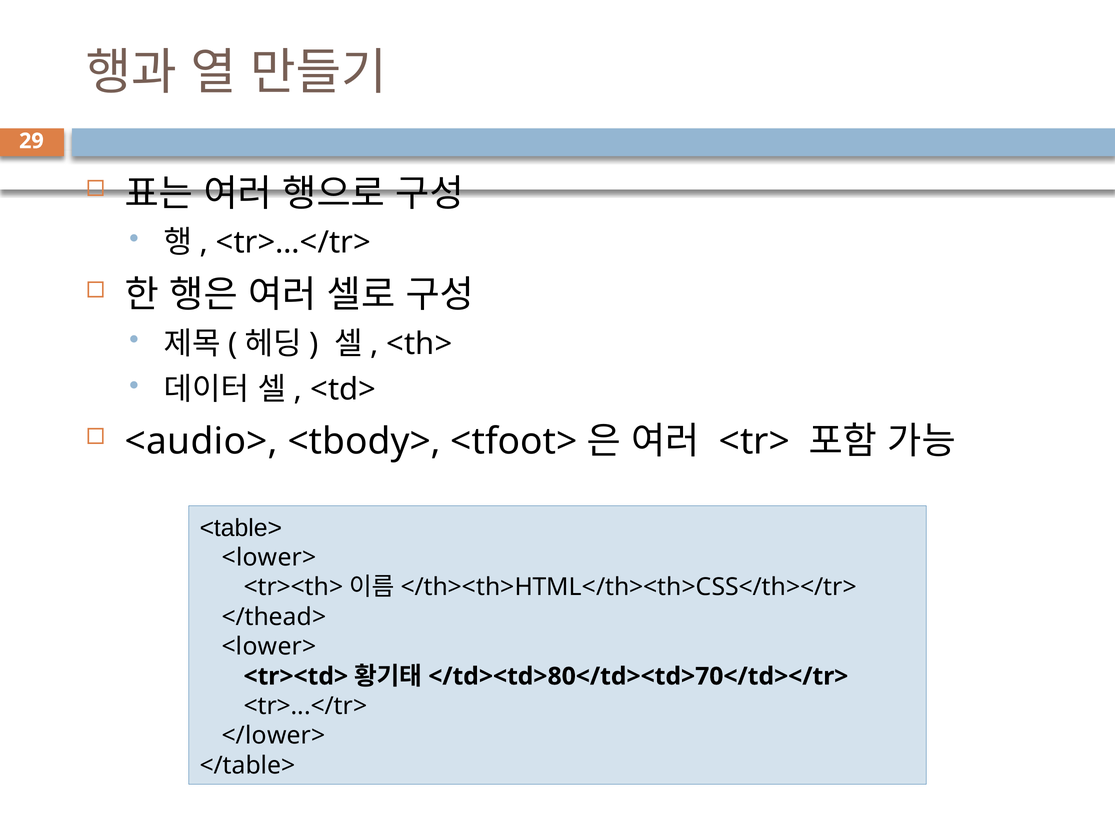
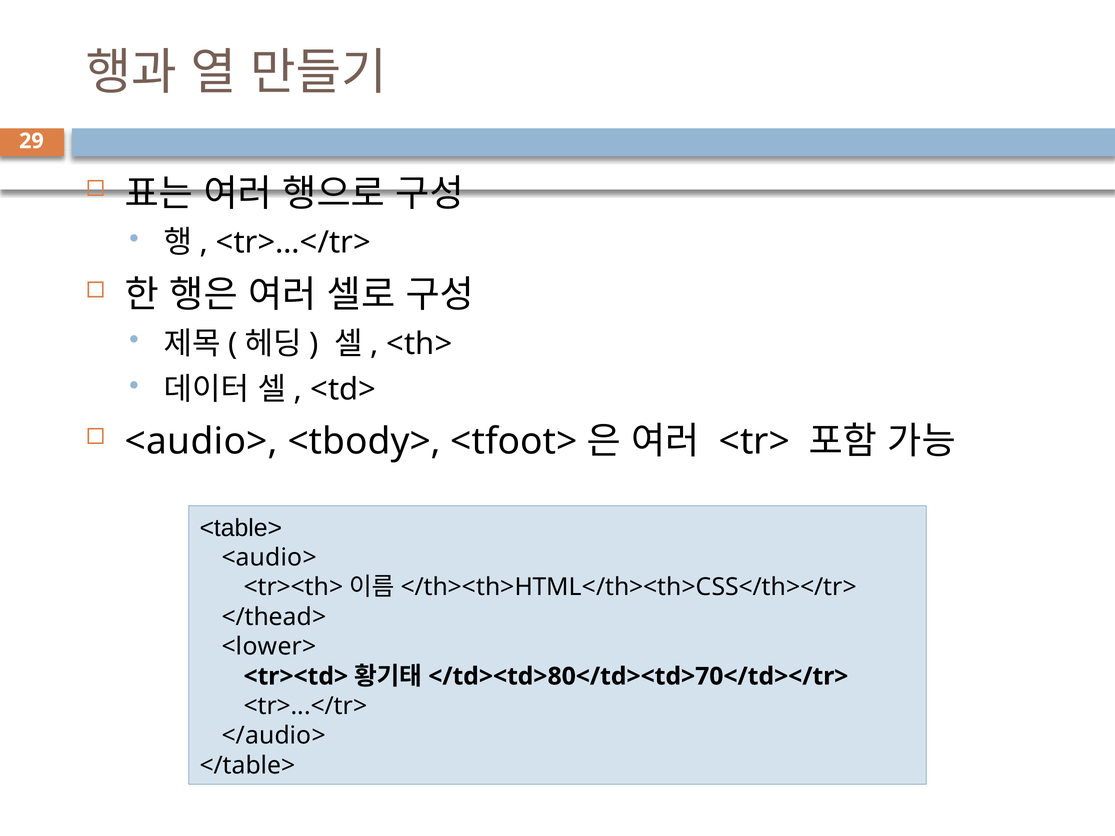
<lower>: <lower> -> <audio> (269, 558)
</lower>: </lower> -> </audio> (274, 736)
